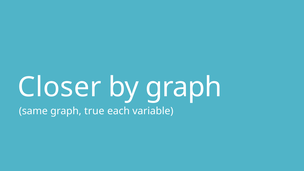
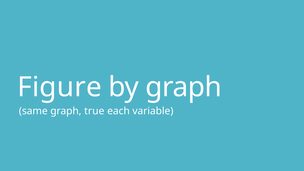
Closer: Closer -> Figure (60, 87)
